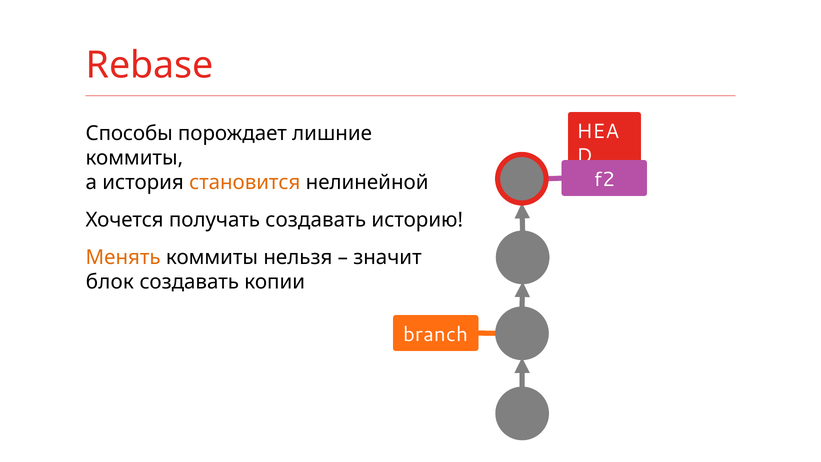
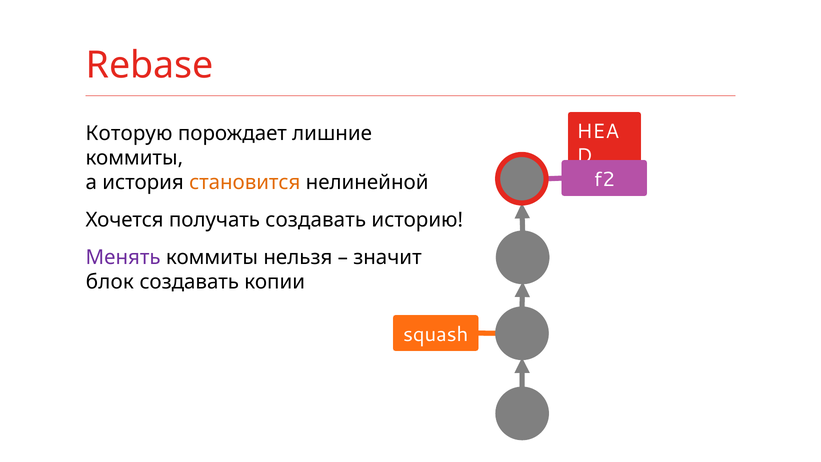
Способы: Способы -> Которую (129, 133)
Менять colour: orange -> purple (123, 257)
branch: branch -> squash (436, 334)
